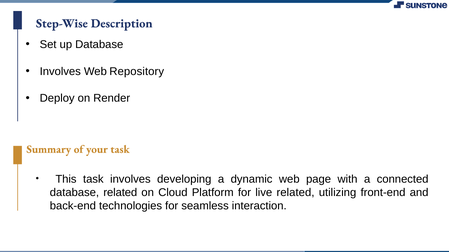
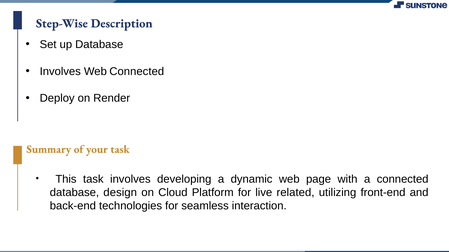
Web Repository: Repository -> Connected (137, 72)
database related: related -> design (120, 193)
